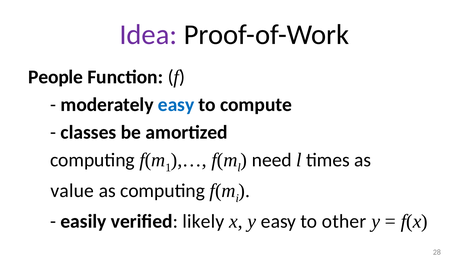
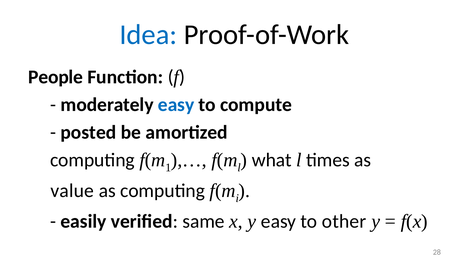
Idea colour: purple -> blue (148, 35)
classes: classes -> posted (88, 132)
need: need -> what (272, 160)
likely: likely -> same (204, 221)
